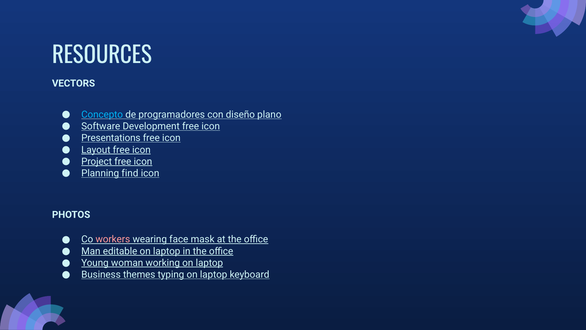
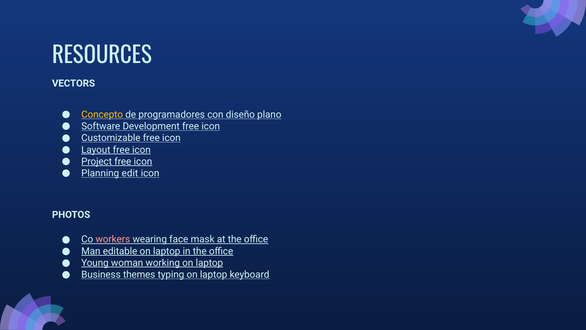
Concepto colour: light blue -> yellow (102, 114)
Presentations: Presentations -> Customizable (111, 138)
find: find -> edit (130, 173)
